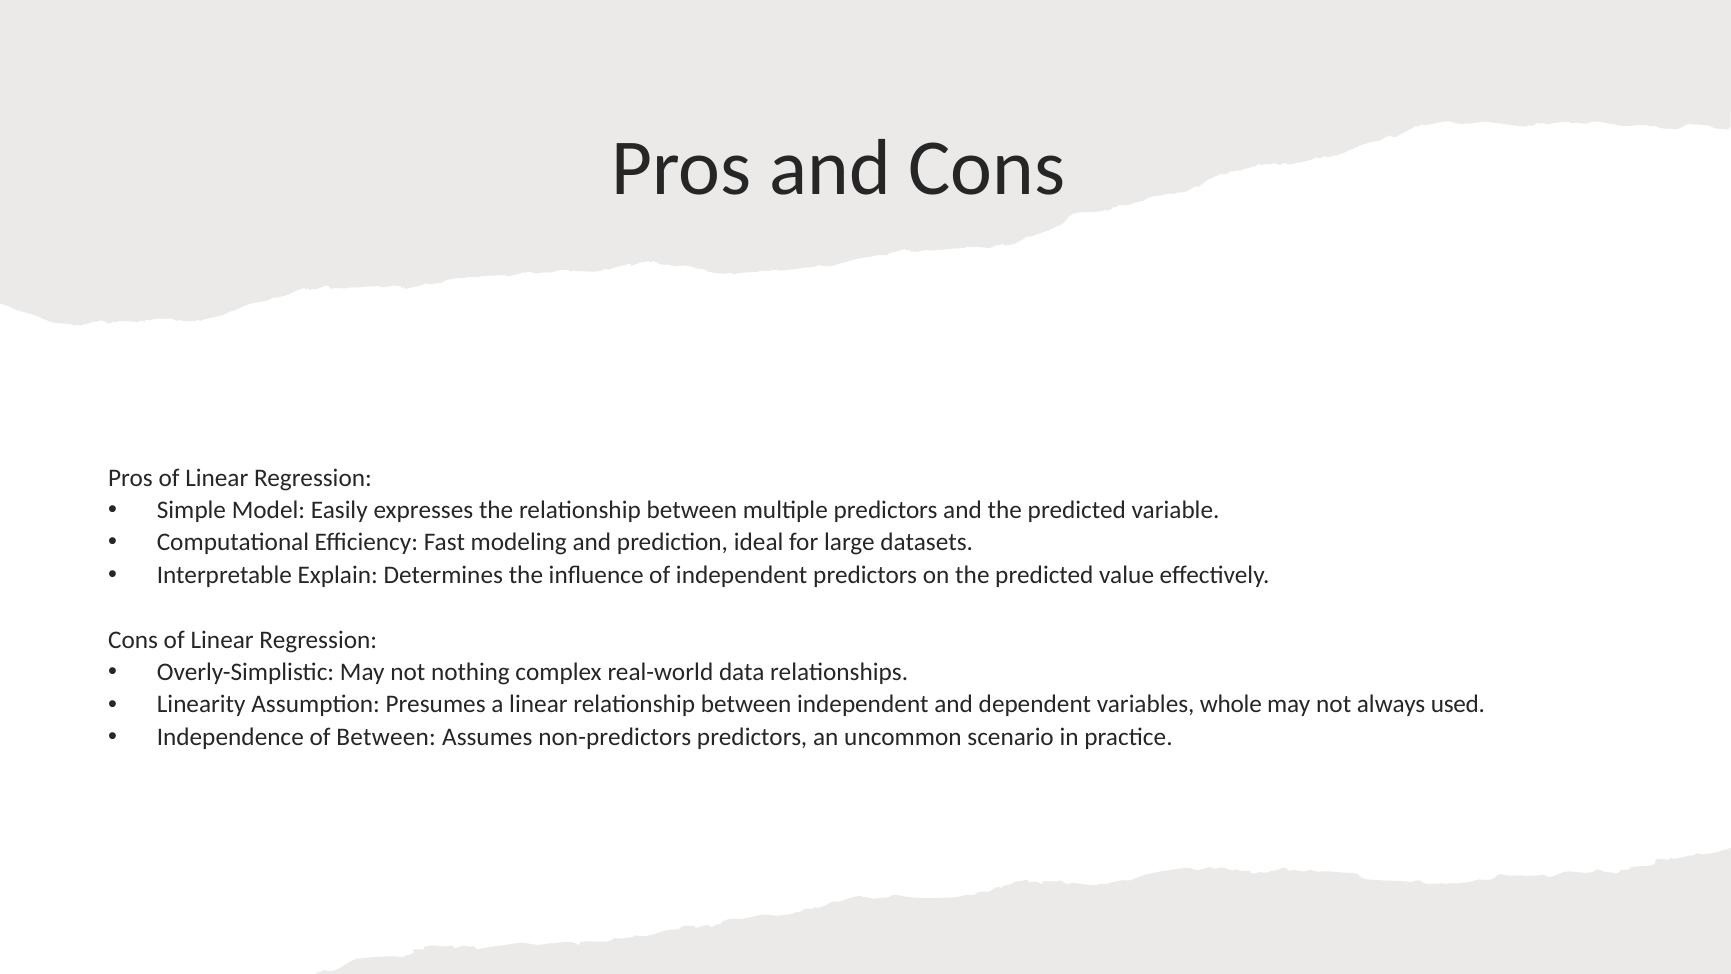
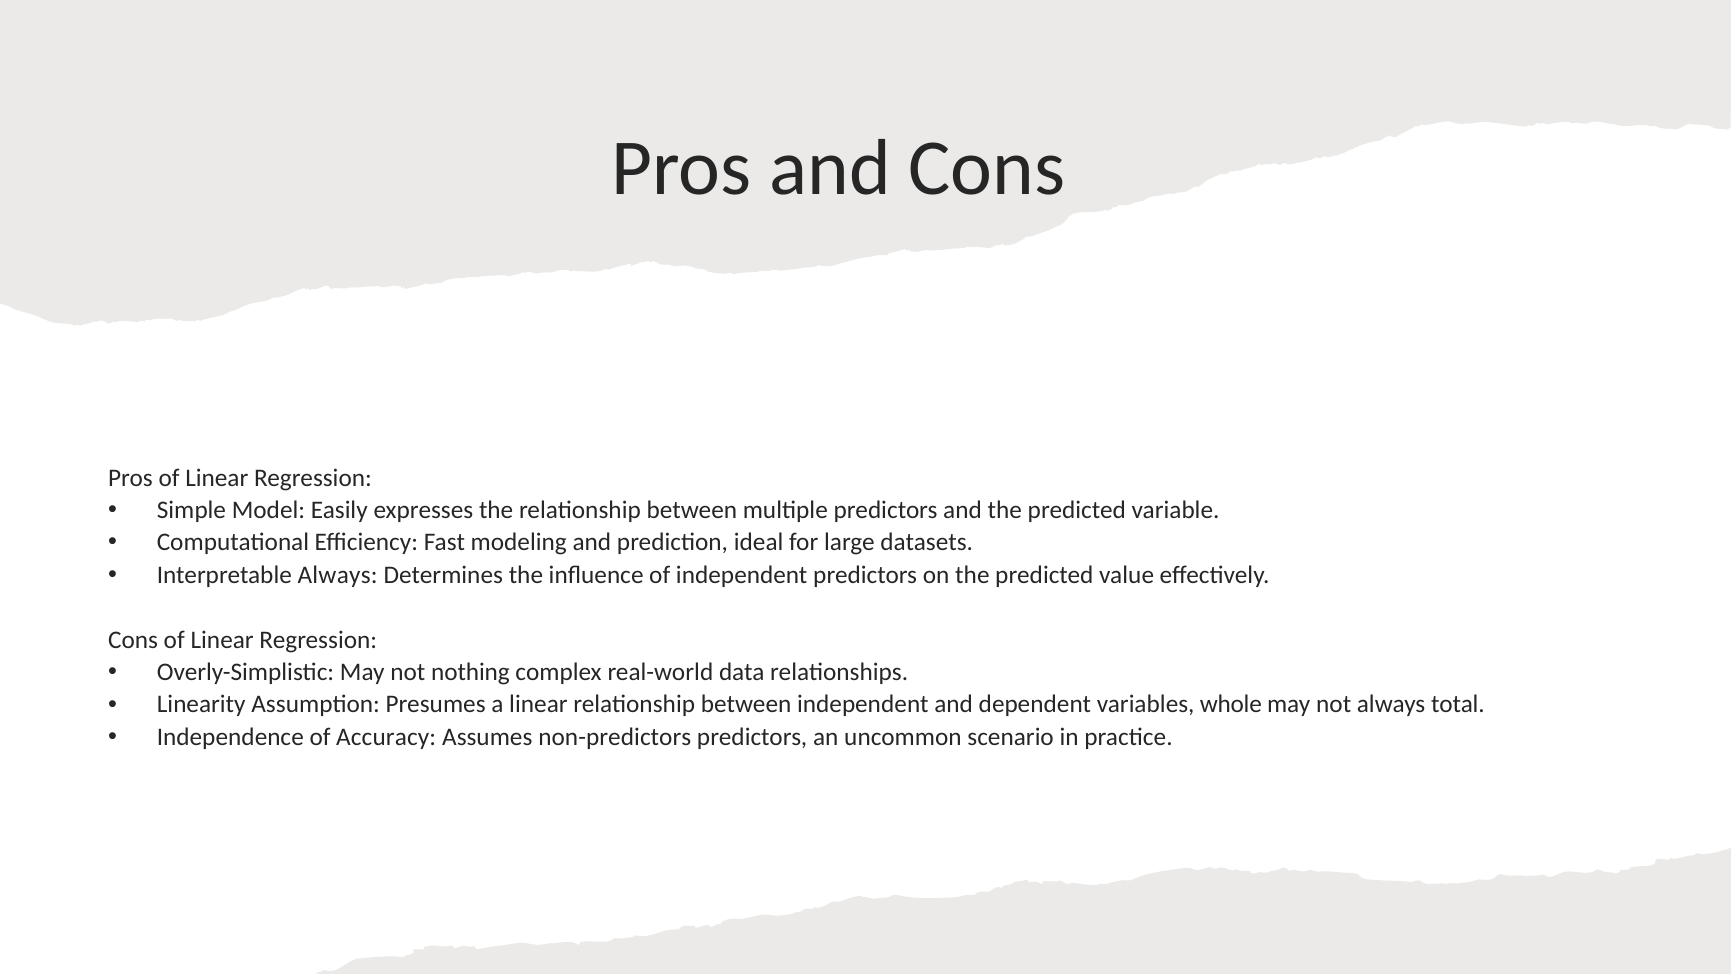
Interpretable Explain: Explain -> Always (338, 575)
used: used -> total (1458, 704)
of Between: Between -> Accuracy (386, 737)
